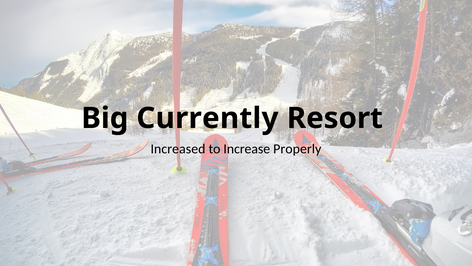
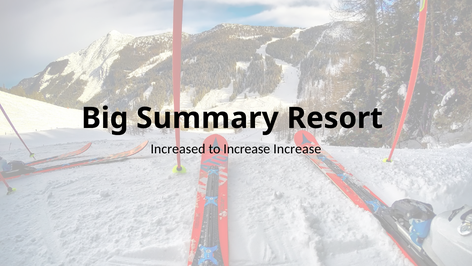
Currently: Currently -> Summary (207, 118)
Increase Properly: Properly -> Increase (297, 149)
